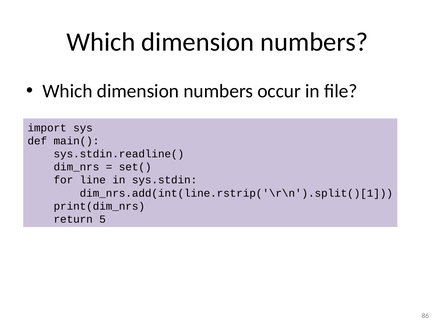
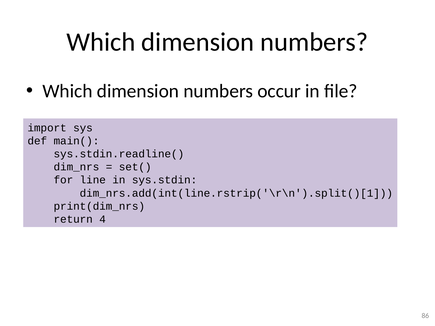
5: 5 -> 4 (103, 219)
